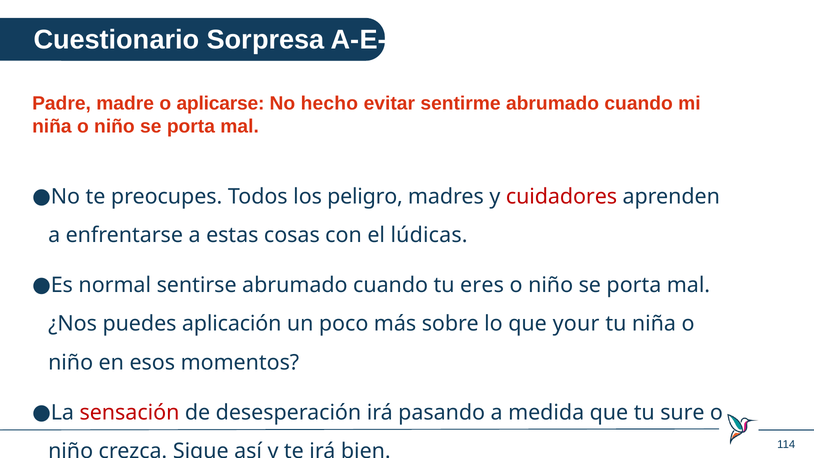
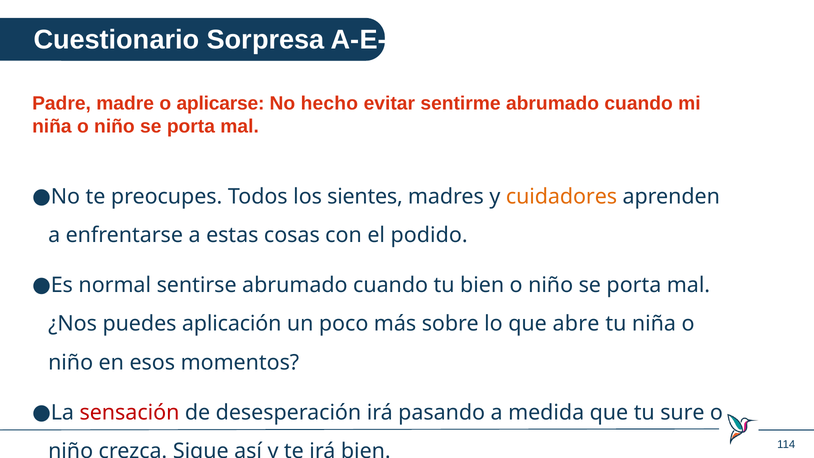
peligro: peligro -> sientes (365, 197)
cuidadores colour: red -> orange (562, 197)
lúdicas: lúdicas -> podido (429, 235)
tu eres: eres -> bien (482, 285)
your: your -> abre (576, 324)
